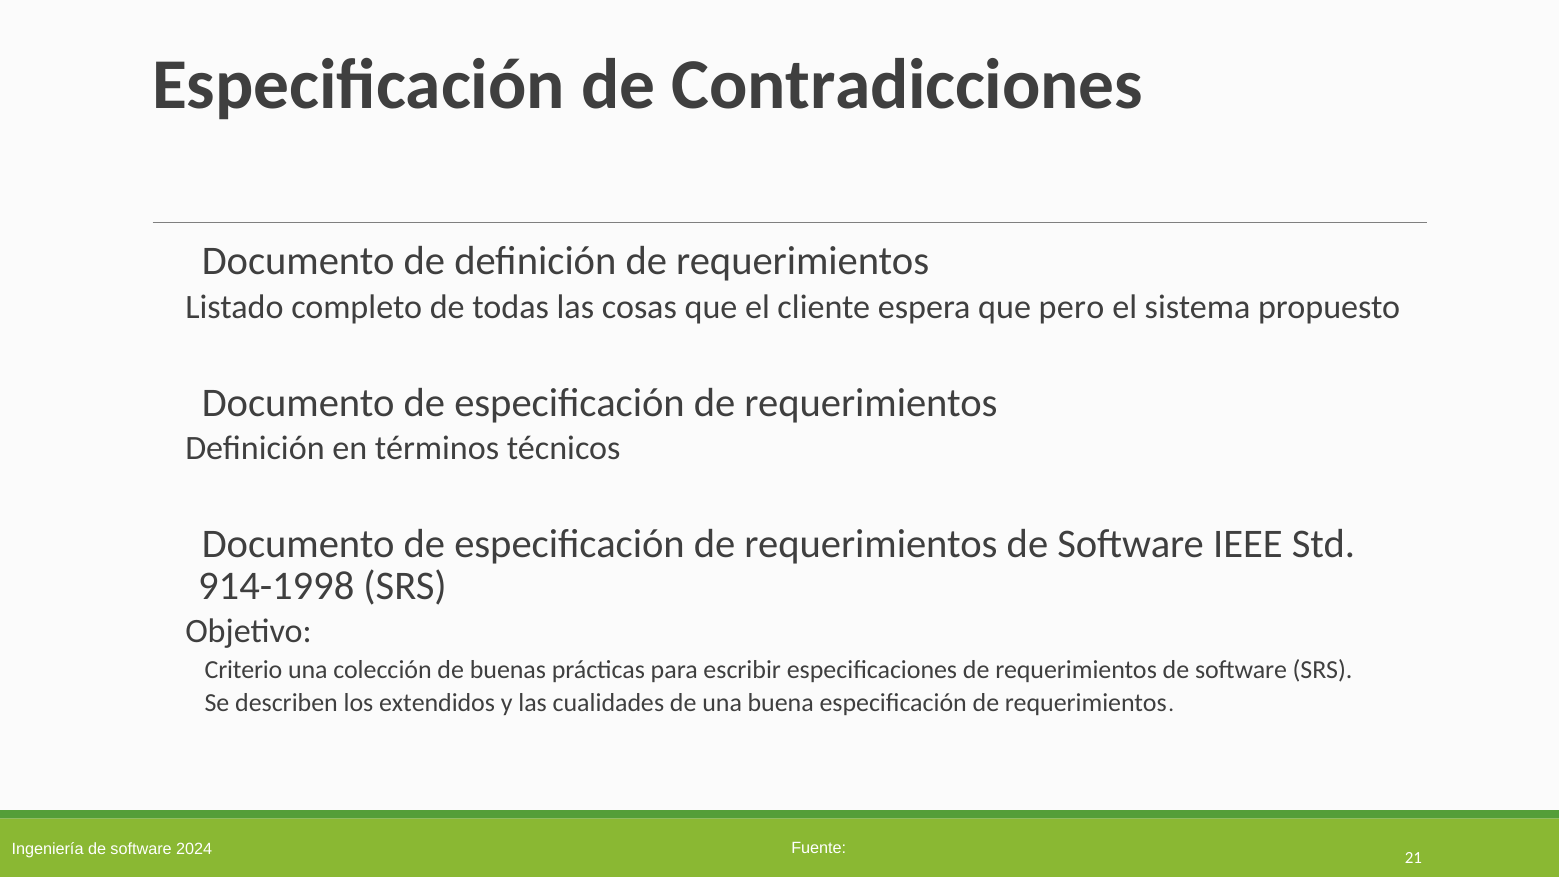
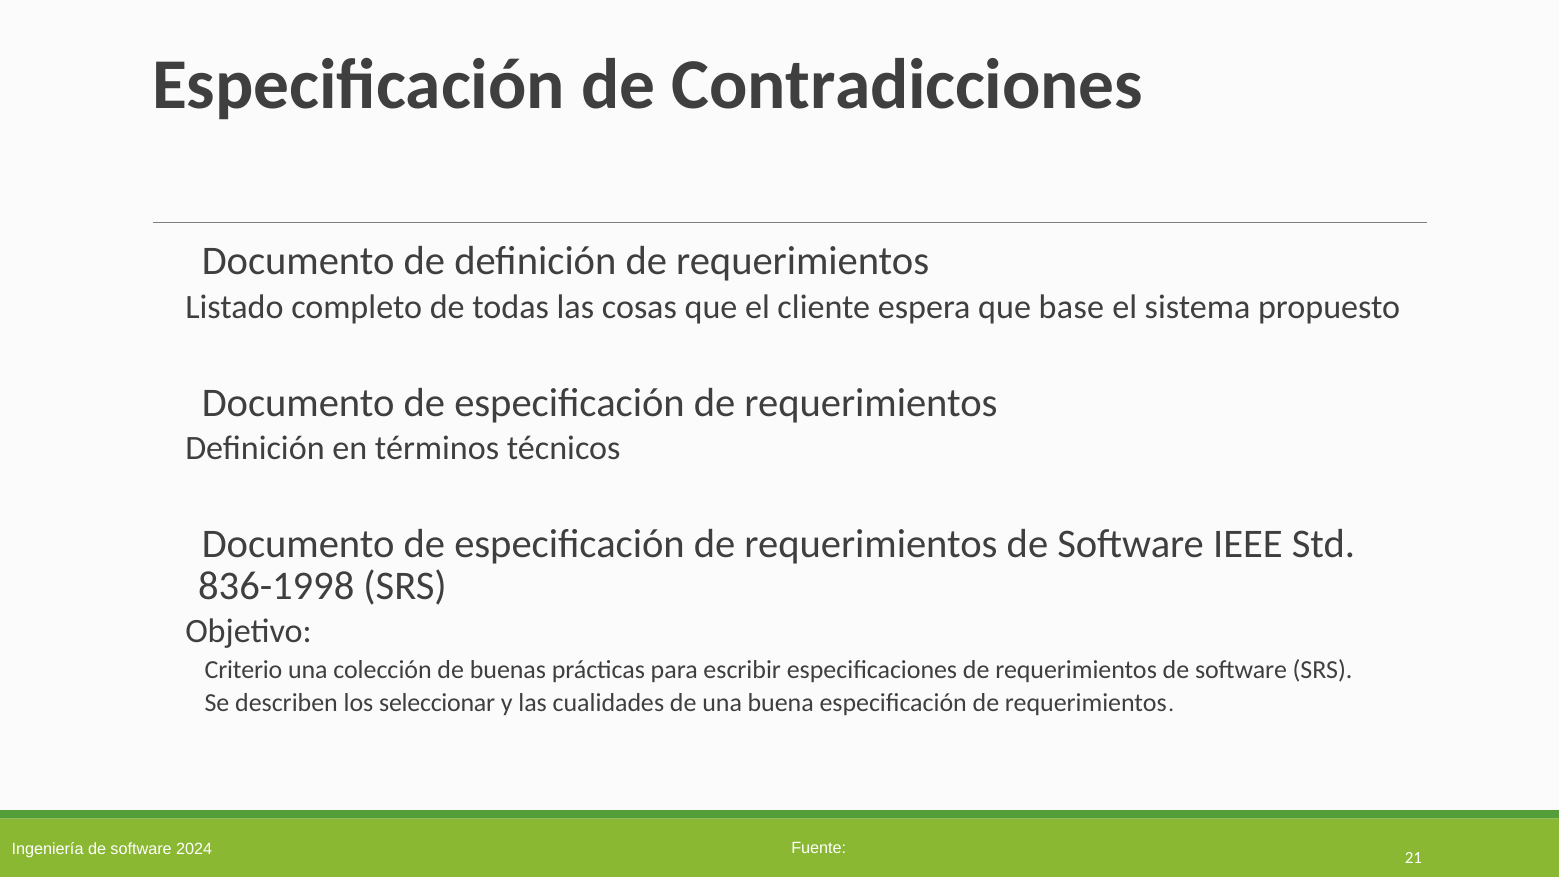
pero: pero -> base (1071, 307)
914-1998: 914-1998 -> 836-1998 (276, 586)
extendidos: extendidos -> seleccionar (437, 703)
